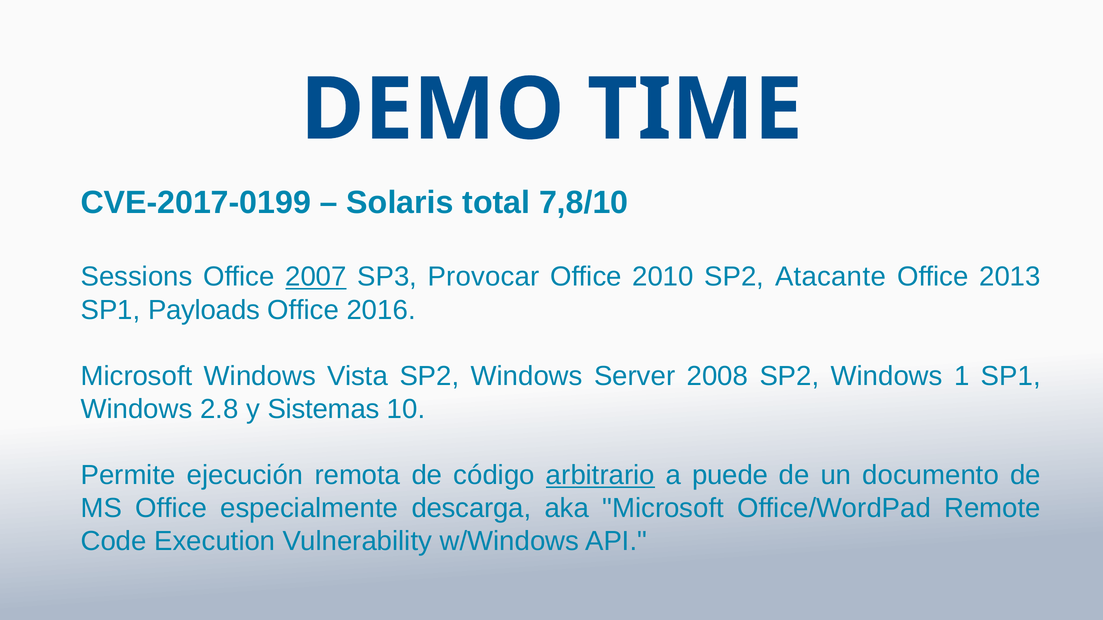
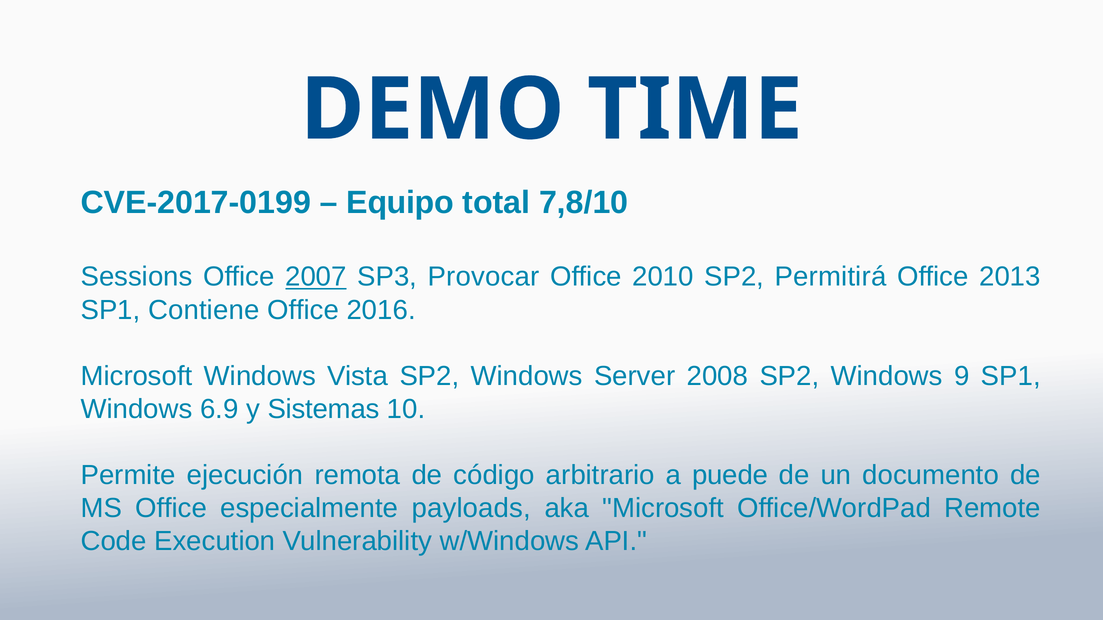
Solaris: Solaris -> Equipo (400, 203)
Atacante: Atacante -> Permitirá (831, 277)
Payloads: Payloads -> Contiene (204, 310)
1: 1 -> 9 (962, 376)
2.8: 2.8 -> 6.9 (219, 409)
arbitrario underline: present -> none (600, 476)
descarga: descarga -> payloads (471, 509)
